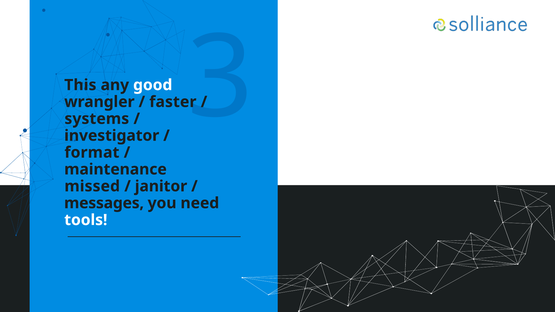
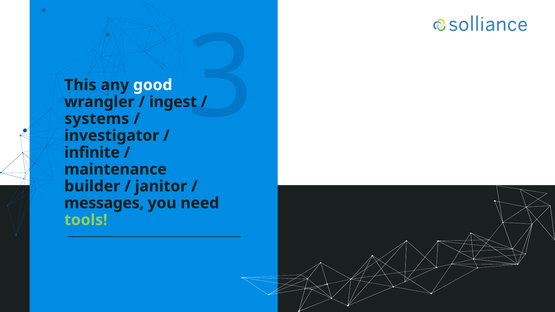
faster: faster -> ingest (173, 102)
format: format -> infinite (92, 153)
missed: missed -> builder (92, 186)
tools colour: white -> light green (86, 220)
